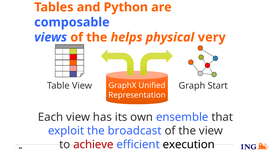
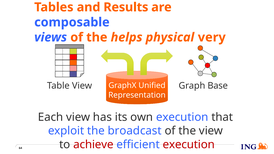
Python: Python -> Results (126, 7)
Start: Start -> Base (218, 86)
own ensemble: ensemble -> execution (182, 117)
execution colour: black -> red (189, 145)
